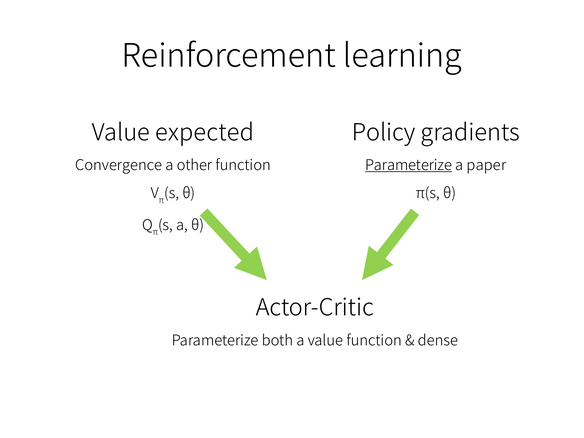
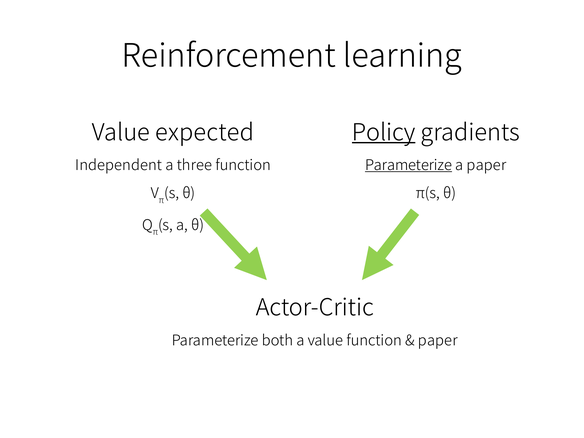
Policy underline: none -> present (384, 133)
Convergence: Convergence -> Independent (119, 165)
other: other -> three (194, 165)
dense: dense -> paper (438, 341)
